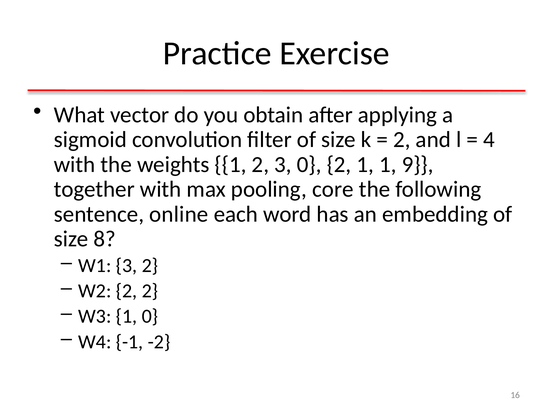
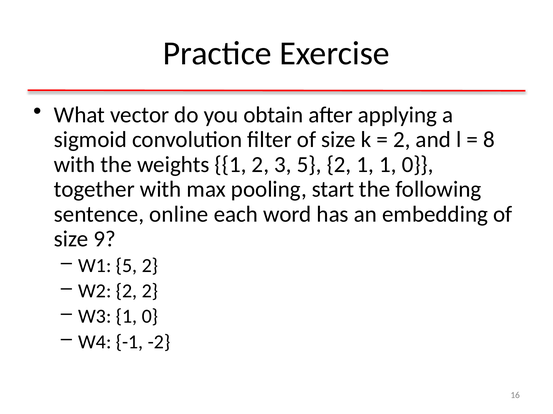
4: 4 -> 8 (489, 140)
3 0: 0 -> 5 (309, 165)
1 1 9: 9 -> 0 (418, 165)
core: core -> start (333, 190)
8: 8 -> 9 (105, 239)
W1 3: 3 -> 5 (127, 266)
